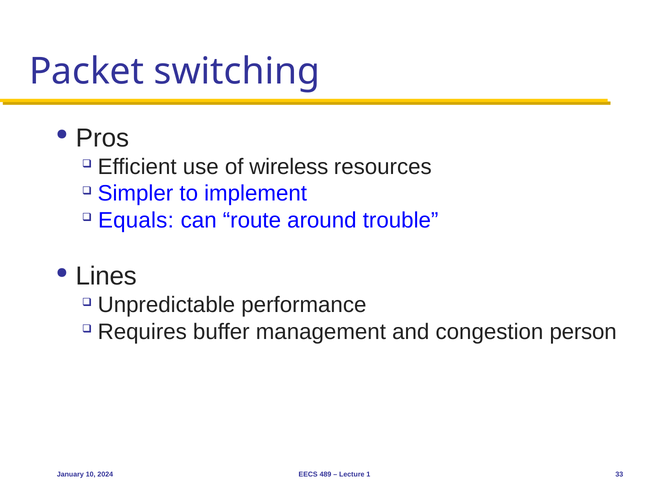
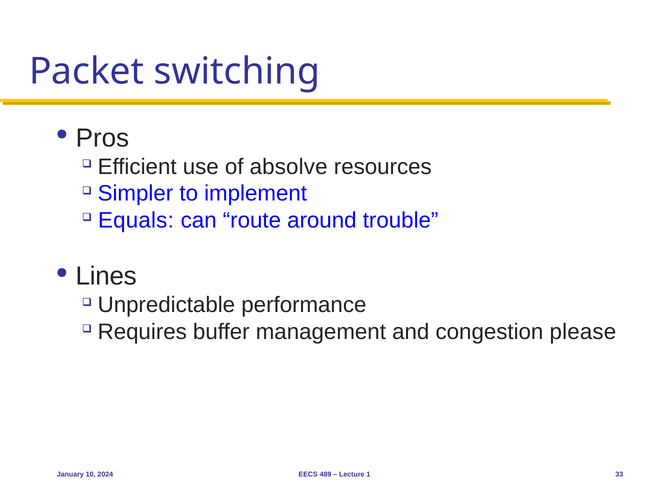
wireless: wireless -> absolve (289, 167)
person: person -> please (583, 332)
